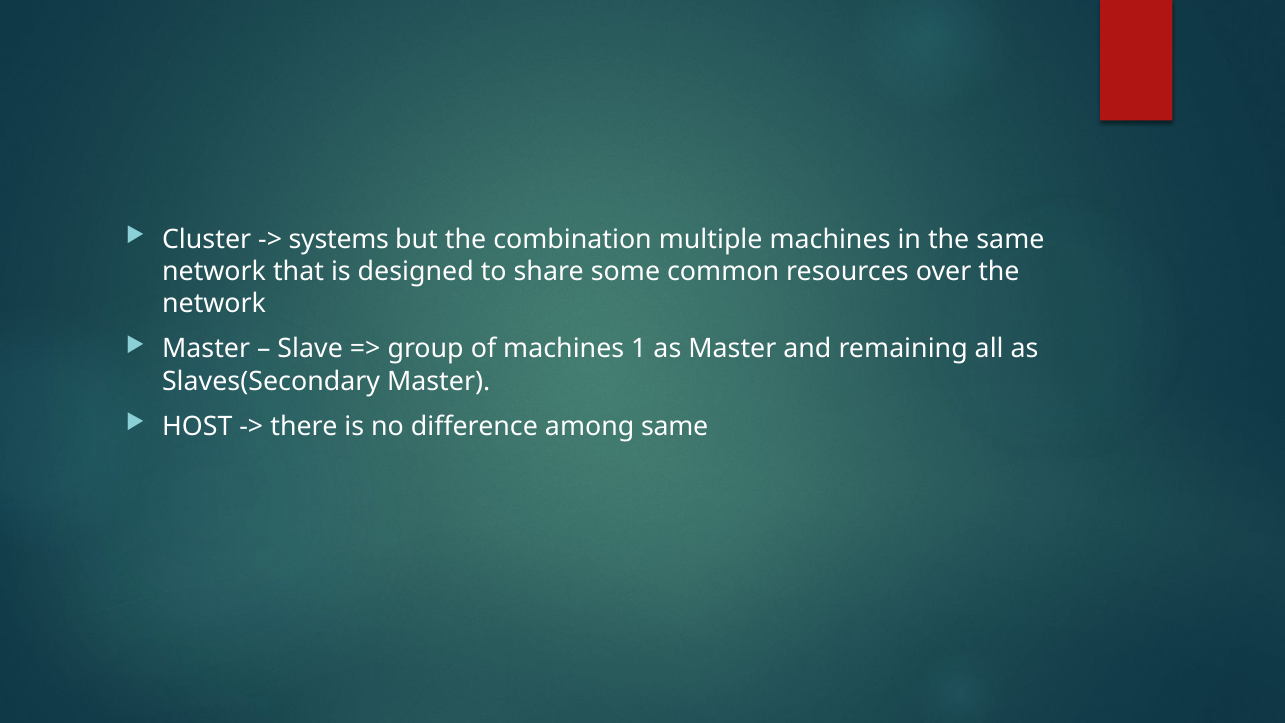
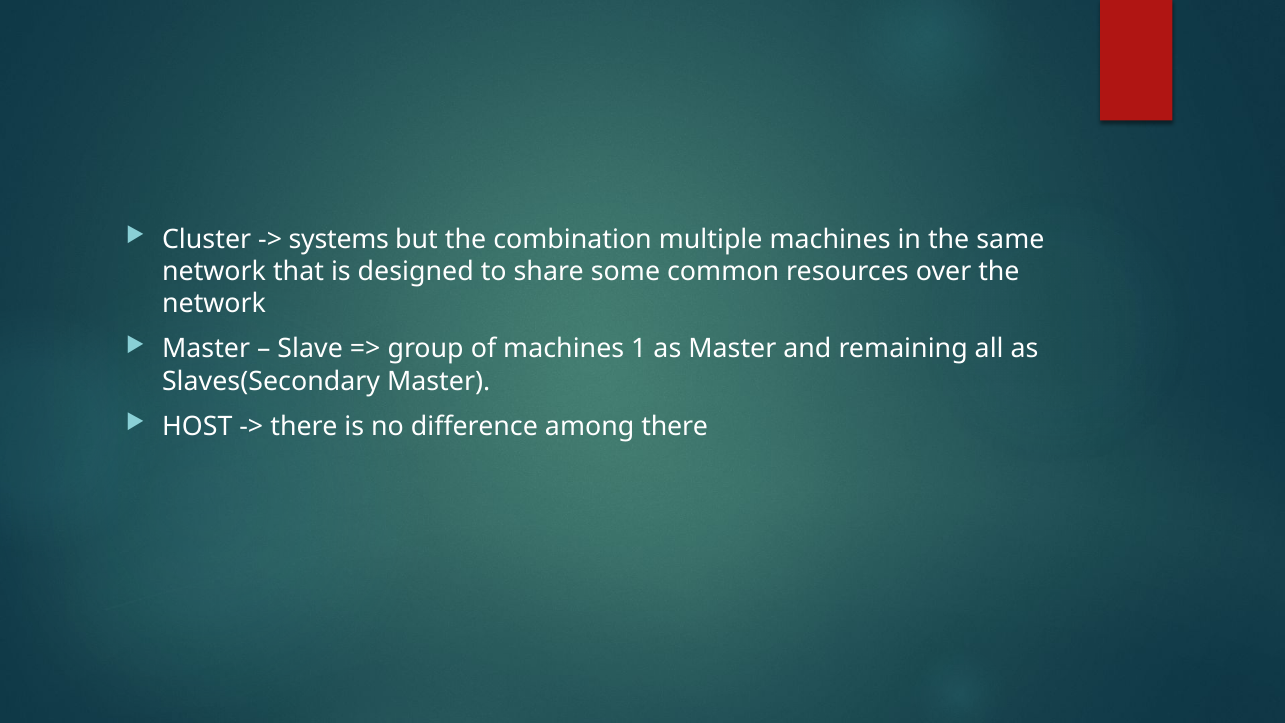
among same: same -> there (675, 427)
